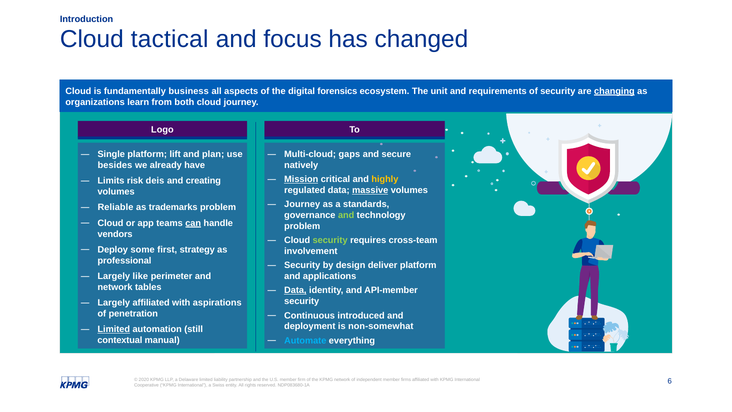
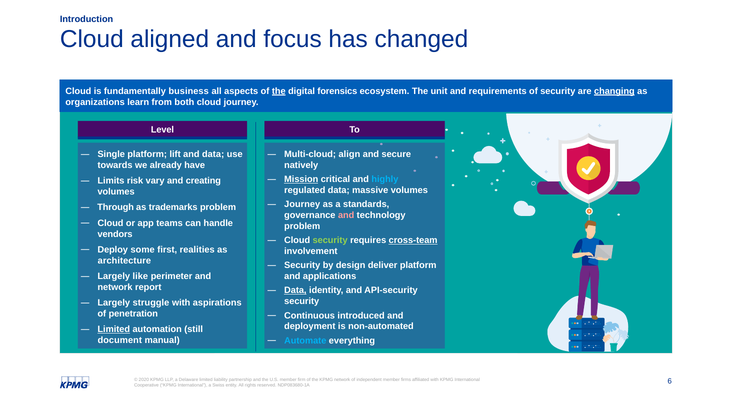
tactical: tactical -> aligned (170, 39)
the underline: none -> present (279, 91)
Logo: Logo -> Level (162, 130)
and plan: plan -> data (213, 154)
gaps: gaps -> align (349, 154)
besides: besides -> towards (115, 165)
highly colour: yellow -> light blue (385, 179)
deis: deis -> vary (155, 181)
massive underline: present -> none (370, 190)
Reliable: Reliable -> Through (116, 207)
and colour: light green -> pink (346, 215)
can underline: present -> none (193, 223)
cross-team underline: none -> present (413, 240)
strategy: strategy -> realities (197, 249)
professional: professional -> architecture (124, 260)
tables: tables -> report (148, 287)
API-member: API-member -> API-security (391, 290)
Largely affiliated: affiliated -> struggle (151, 303)
non-somewhat: non-somewhat -> non-automated (381, 326)
contextual: contextual -> document (120, 340)
